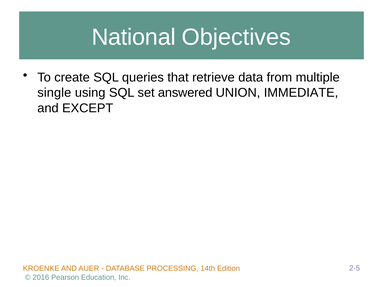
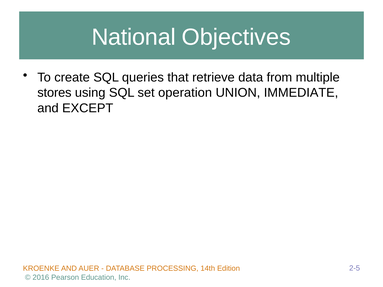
single: single -> stores (54, 93)
answered: answered -> operation (185, 93)
